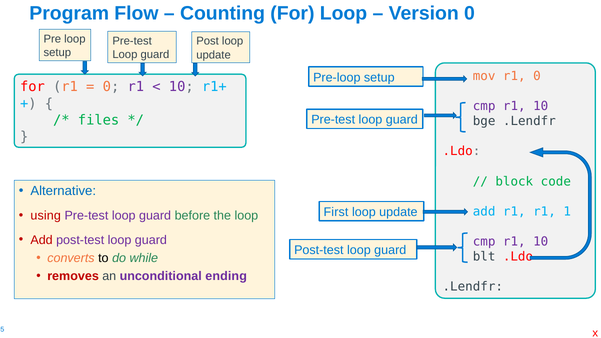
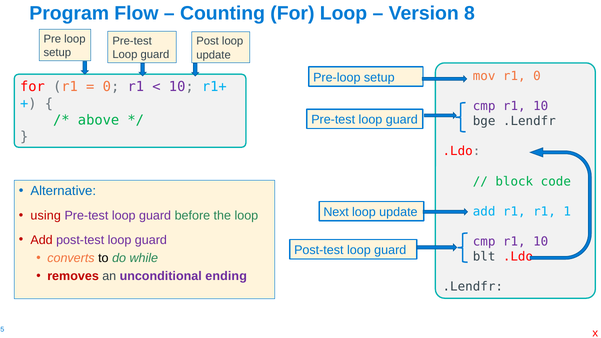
Version 0: 0 -> 8 (469, 13)
files: files -> above (99, 120)
First: First -> Next (336, 212)
